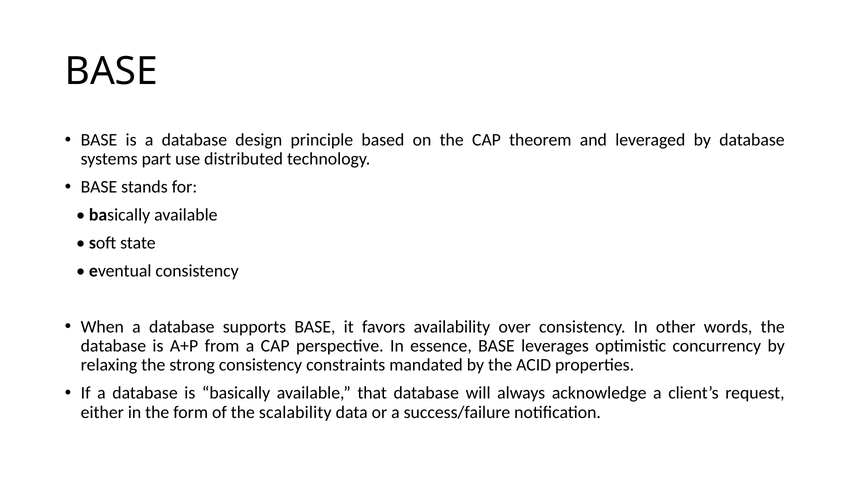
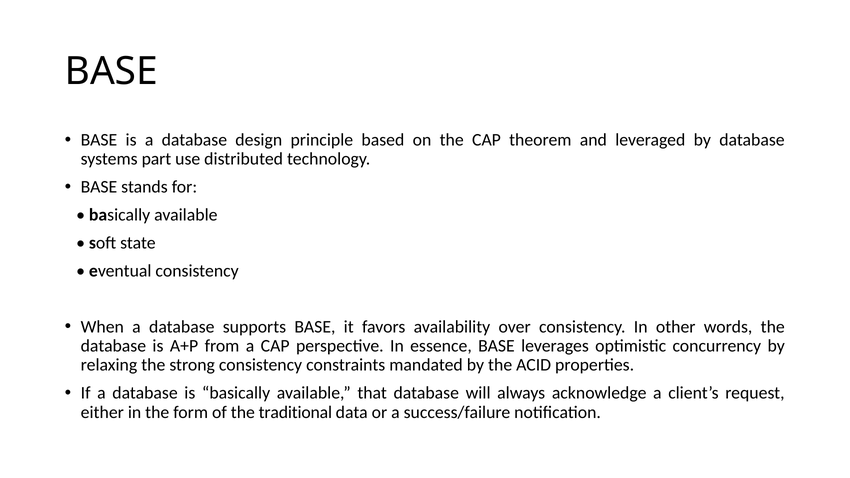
scalability: scalability -> traditional (295, 412)
